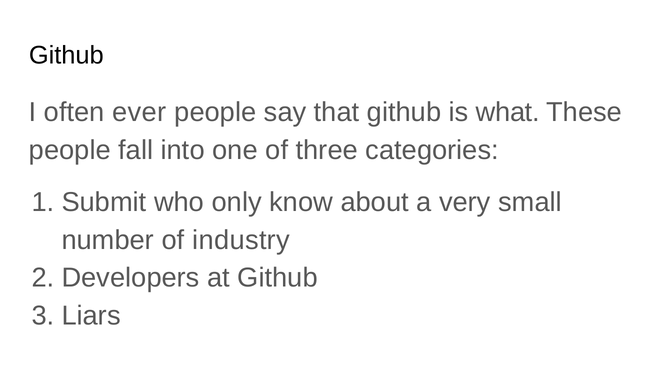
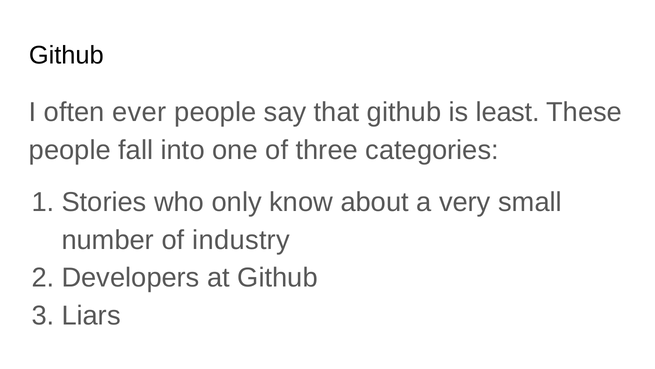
what: what -> least (508, 112)
Submit: Submit -> Stories (104, 202)
